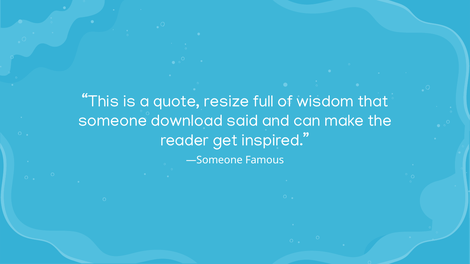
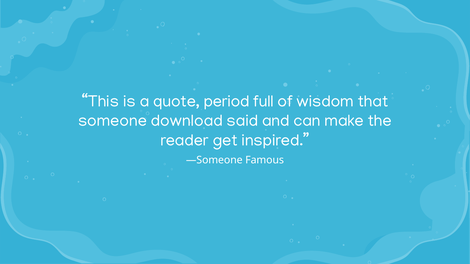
resize: resize -> period (227, 101)
